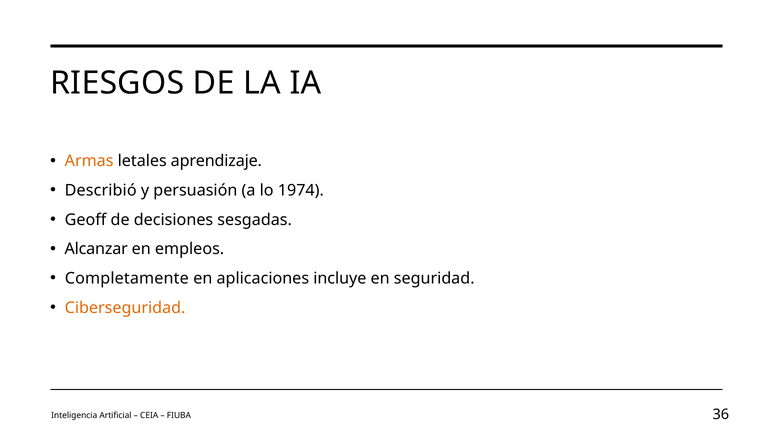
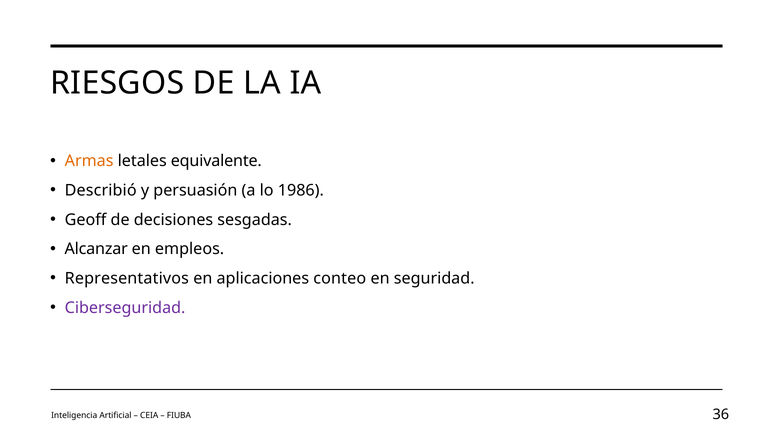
aprendizaje: aprendizaje -> equivalente (216, 161)
1974: 1974 -> 1986 (301, 190)
Completamente: Completamente -> Representativos (127, 278)
incluye: incluye -> conteo (340, 278)
Ciberseguridad colour: orange -> purple (125, 308)
